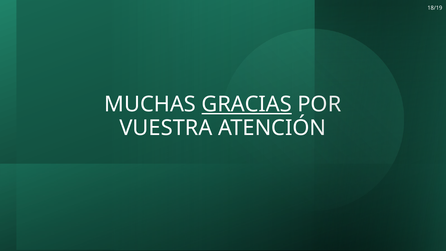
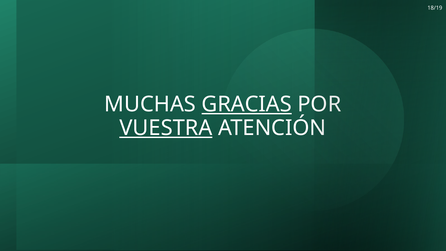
VUESTRA underline: none -> present (166, 128)
